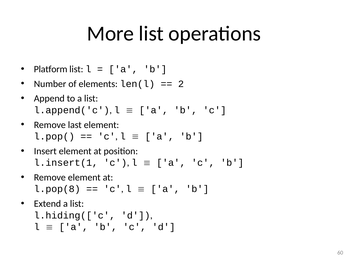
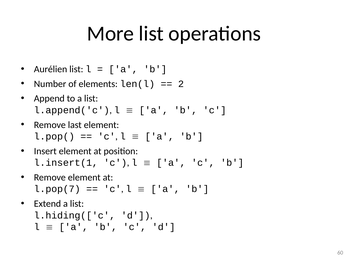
Platform: Platform -> Aurélien (51, 69)
l.pop(8: l.pop(8 -> l.pop(7 (57, 189)
